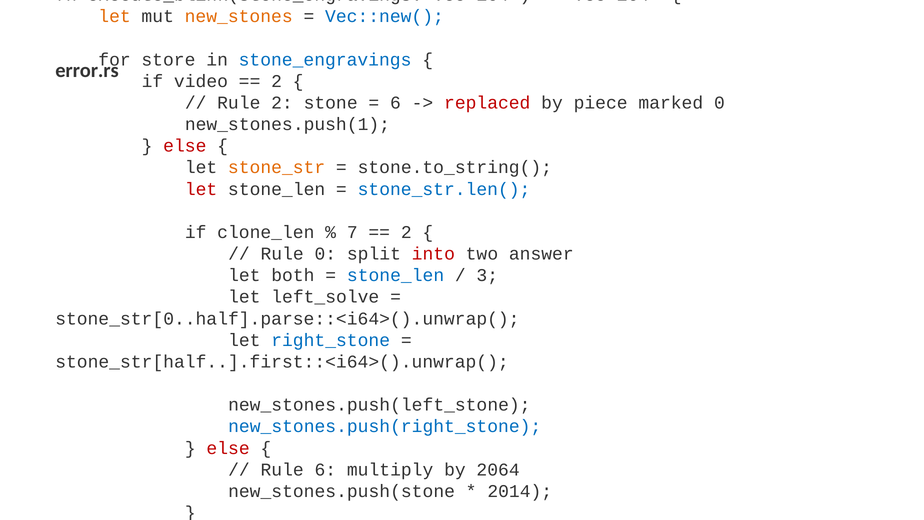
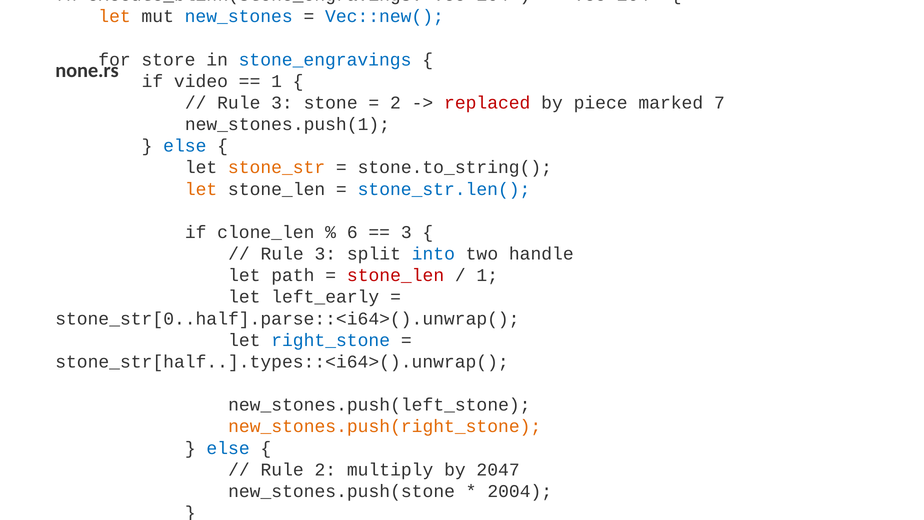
new_stones colour: orange -> blue (239, 16)
error.rs: error.rs -> none.rs (87, 71)
2: 2 -> 1 (277, 81)
2: 2 -> 3 (282, 103)
6: 6 -> 2 (396, 103)
marked 0: 0 -> 7 (719, 103)
else colour: red -> blue (185, 146)
let colour: red -> orange (201, 189)
7: 7 -> 6 (352, 232)
2: 2 -> 3 (406, 232)
0: 0 -> 3 (325, 254)
into colour: red -> blue (433, 254)
answer: answer -> handle (541, 254)
both: both -> path (293, 275)
stone_len colour: blue -> red (396, 275)
3: 3 -> 1 (487, 275)
left_solve: left_solve -> left_early (325, 297)
stone_str[half..].first::<i64>().unwrap(: stone_str[half..].first::<i64>().unwrap( -> stone_str[half..].types::<i64>().unwrap( (282, 362)
new_stones.push(right_stone colour: blue -> orange (385, 426)
else colour: red -> blue (228, 448)
Rule 6: 6 -> 2 (325, 469)
2064: 2064 -> 2047 (498, 469)
2014: 2014 -> 2004 (520, 491)
